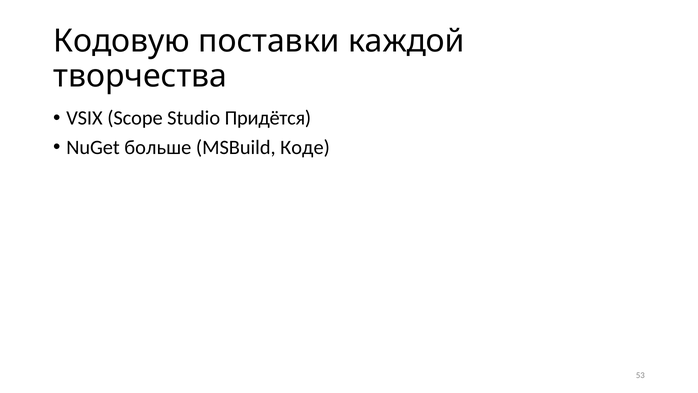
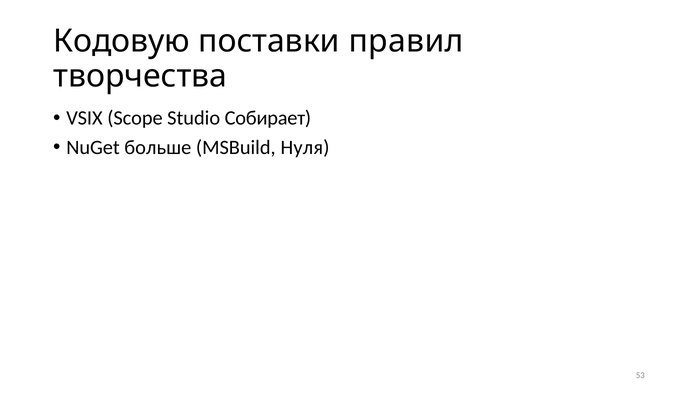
каждой: каждой -> правил (406, 41)
Придётся: Придётся -> Собирает (268, 118)
Коде: Коде -> Нуля (305, 147)
